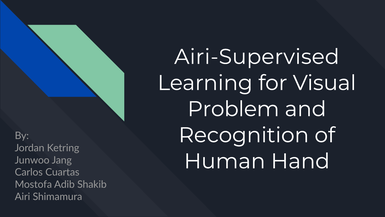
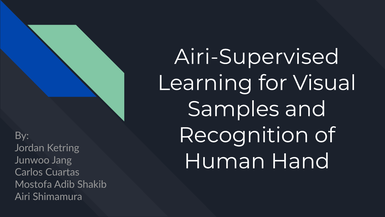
Problem: Problem -> Samples (233, 109)
